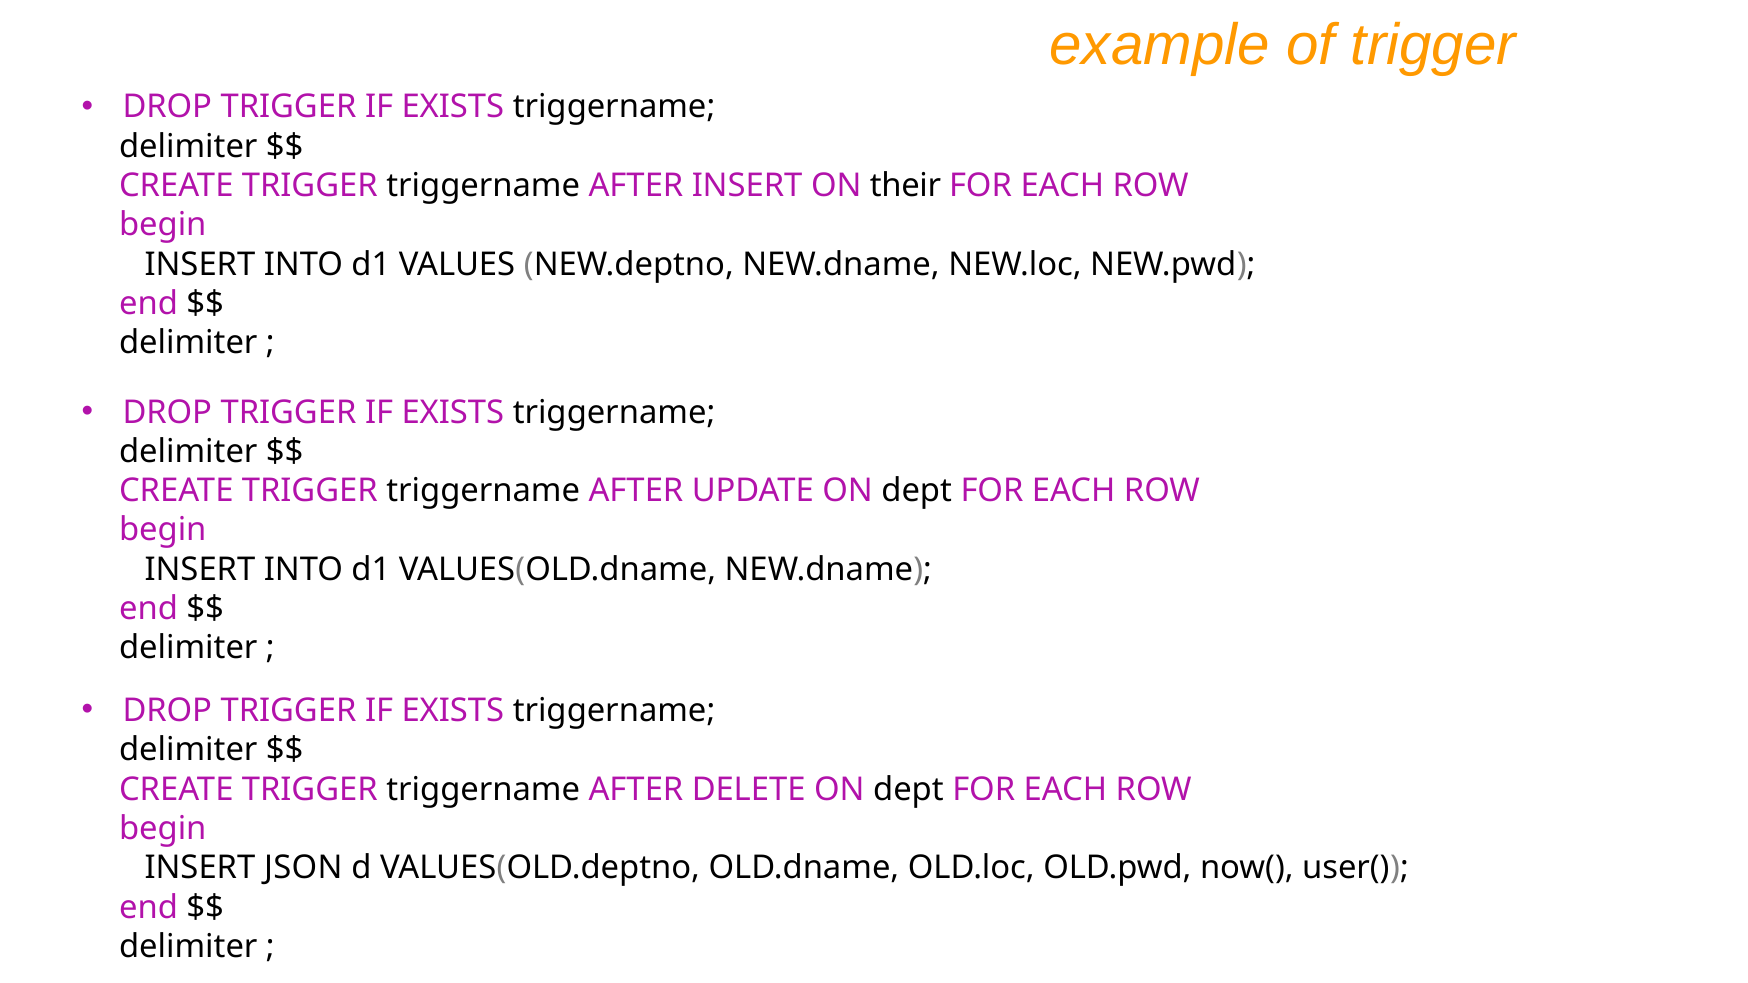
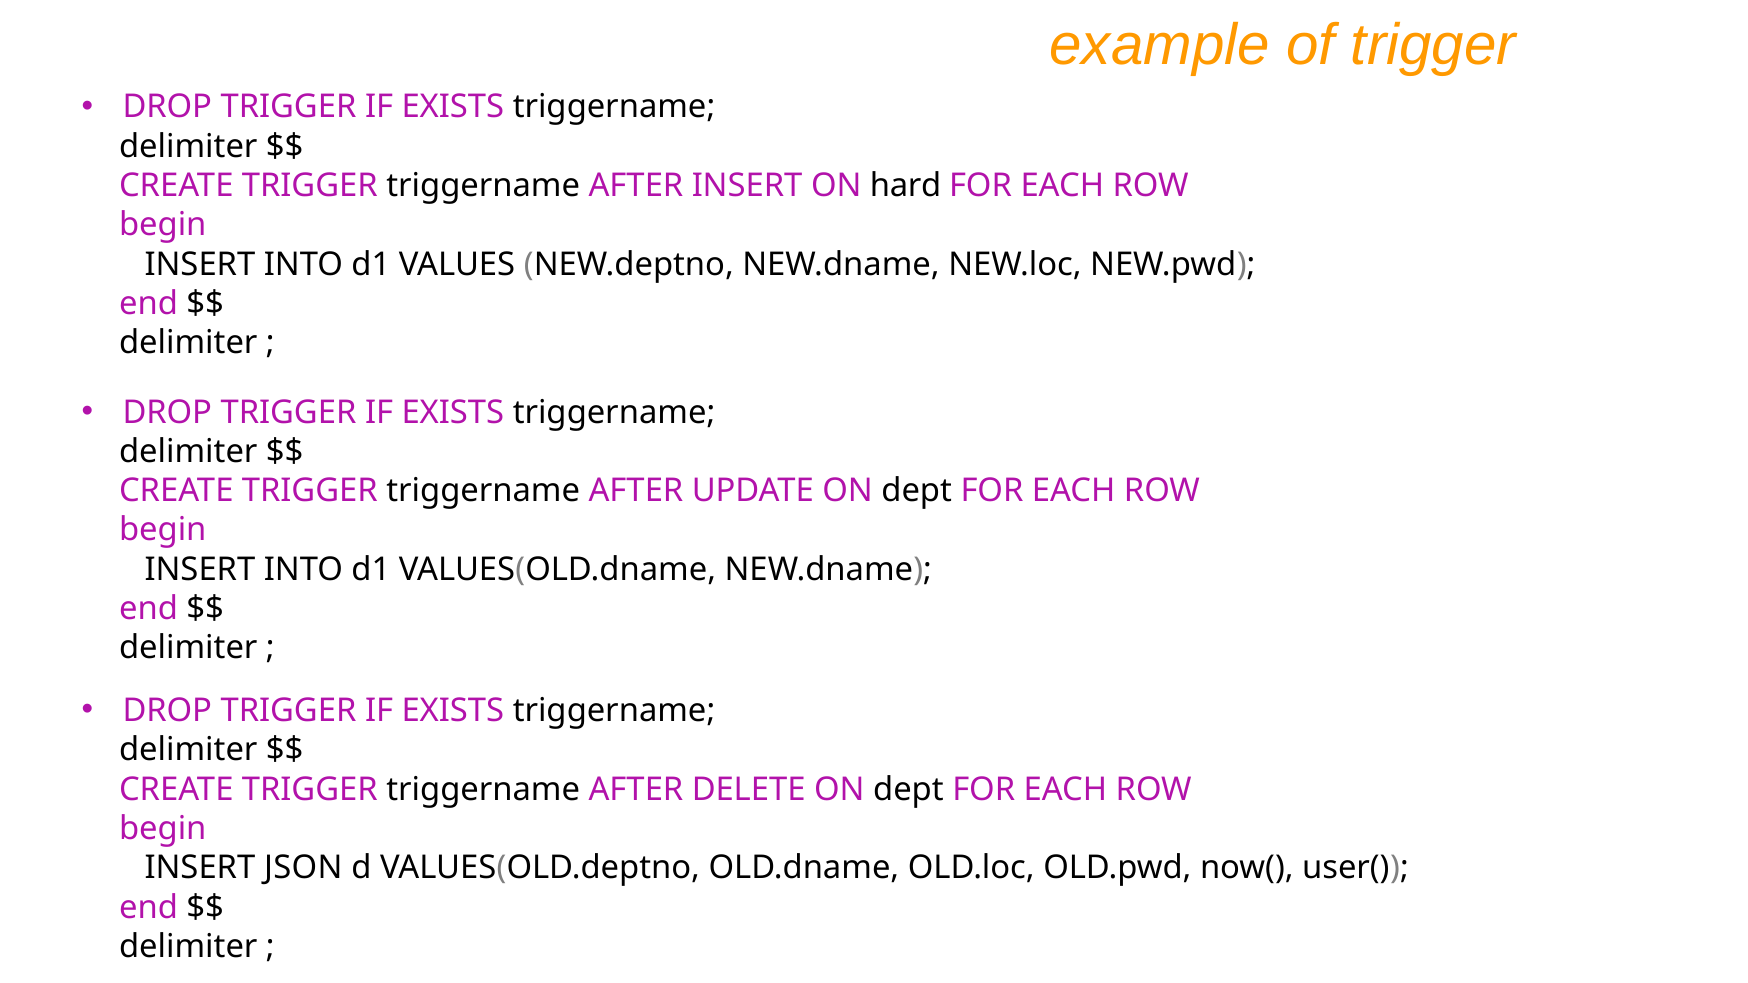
their: their -> hard (906, 186)
